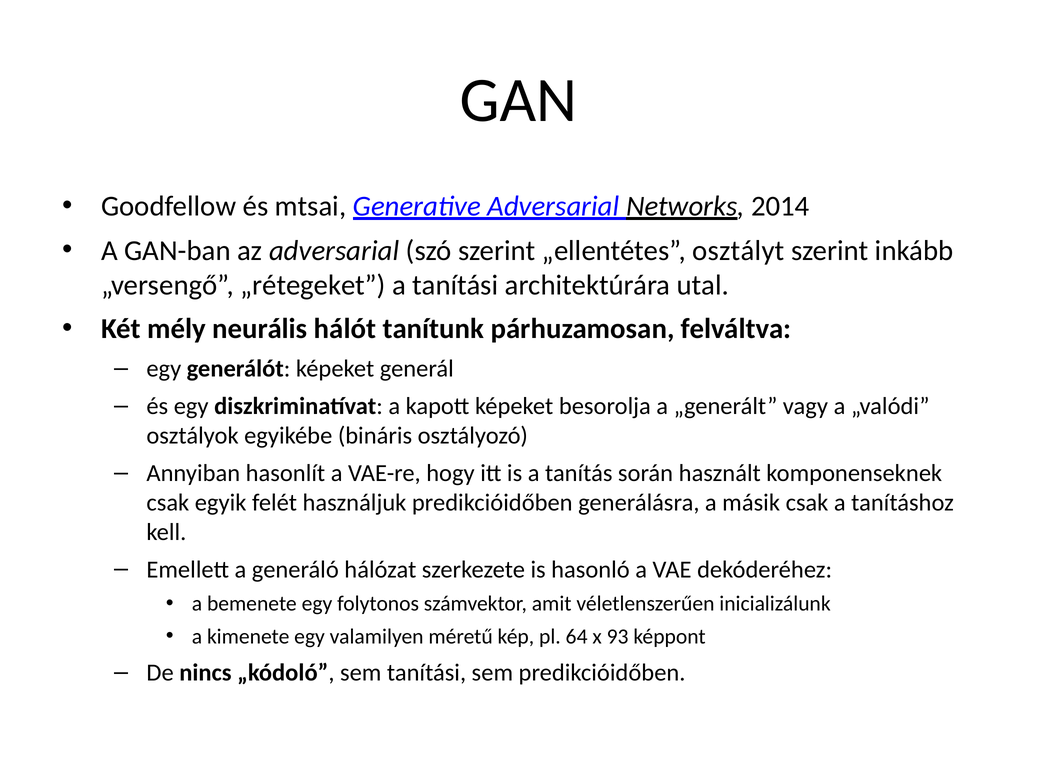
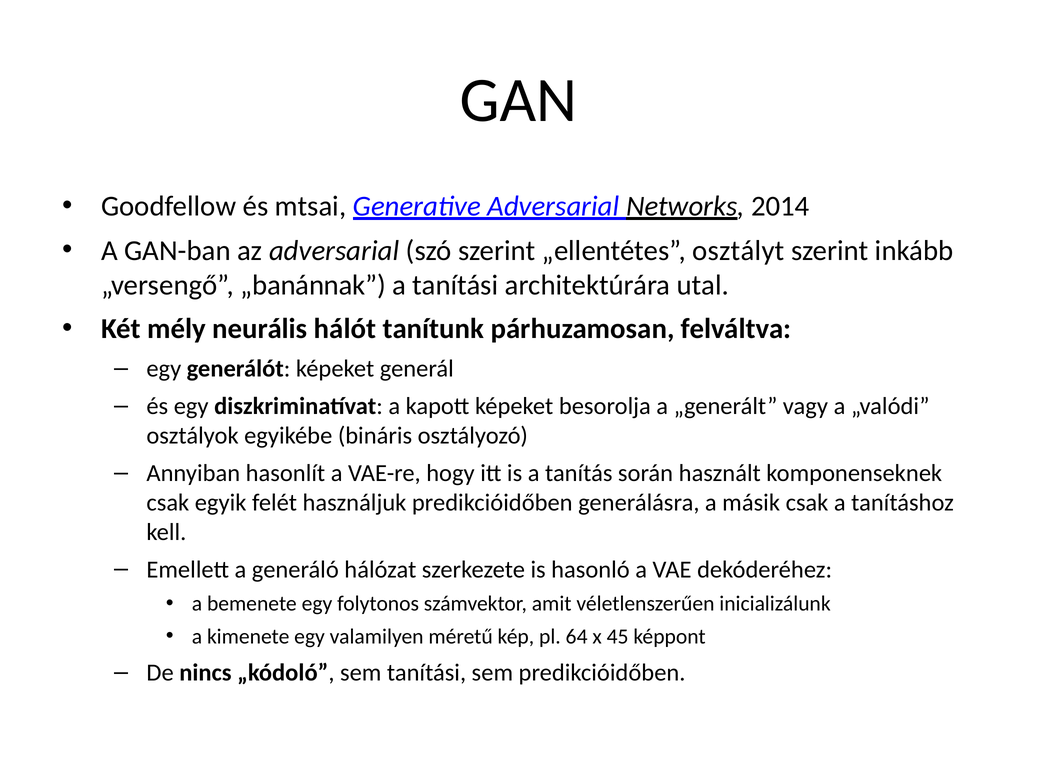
„rétegeket: „rétegeket -> „banánnak (313, 285)
93: 93 -> 45 (618, 636)
